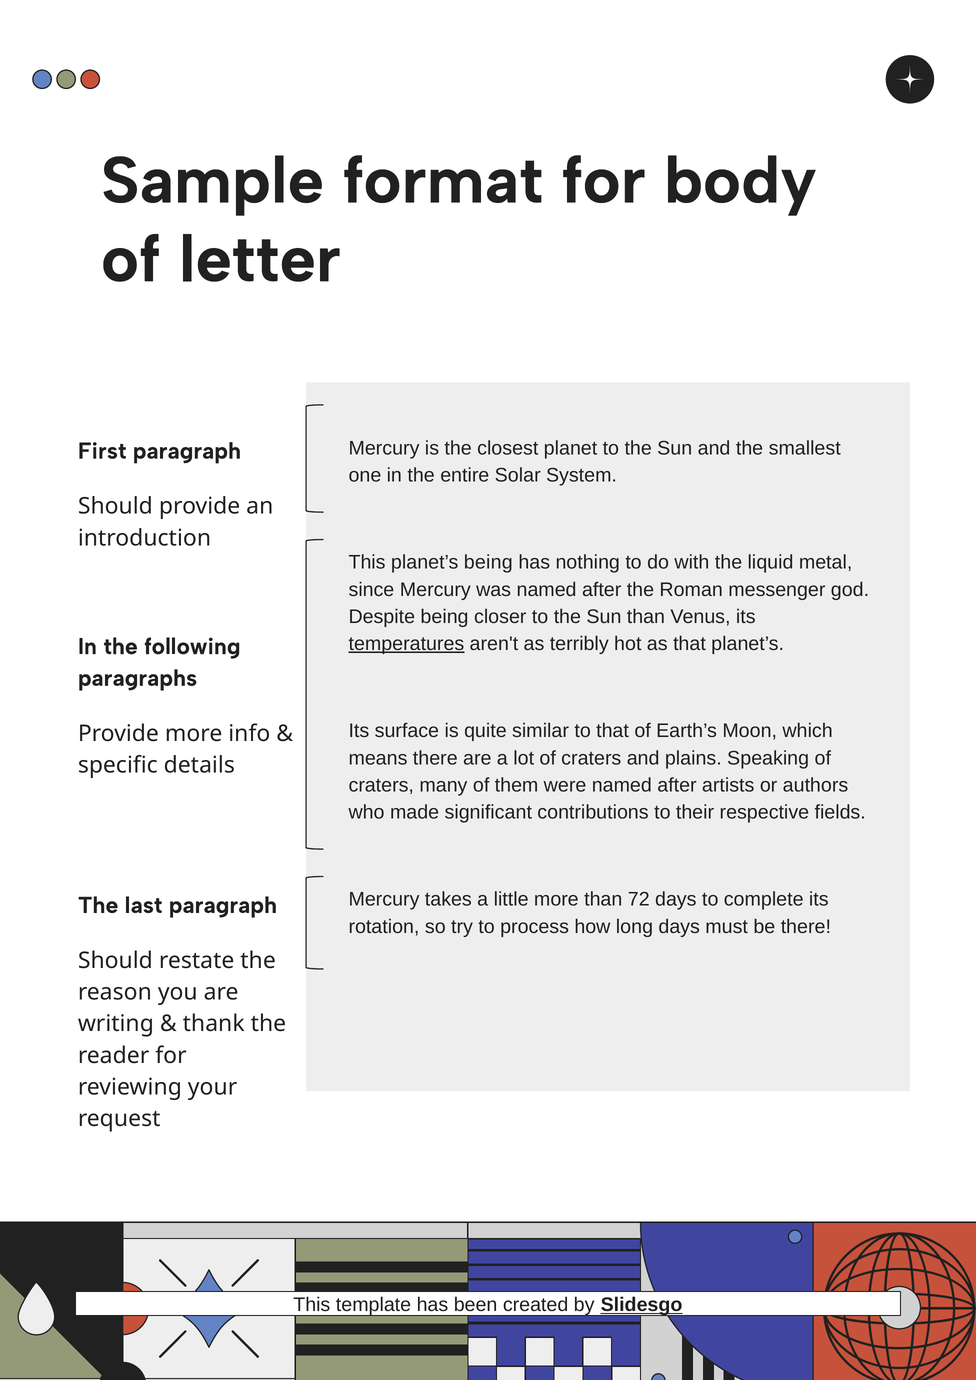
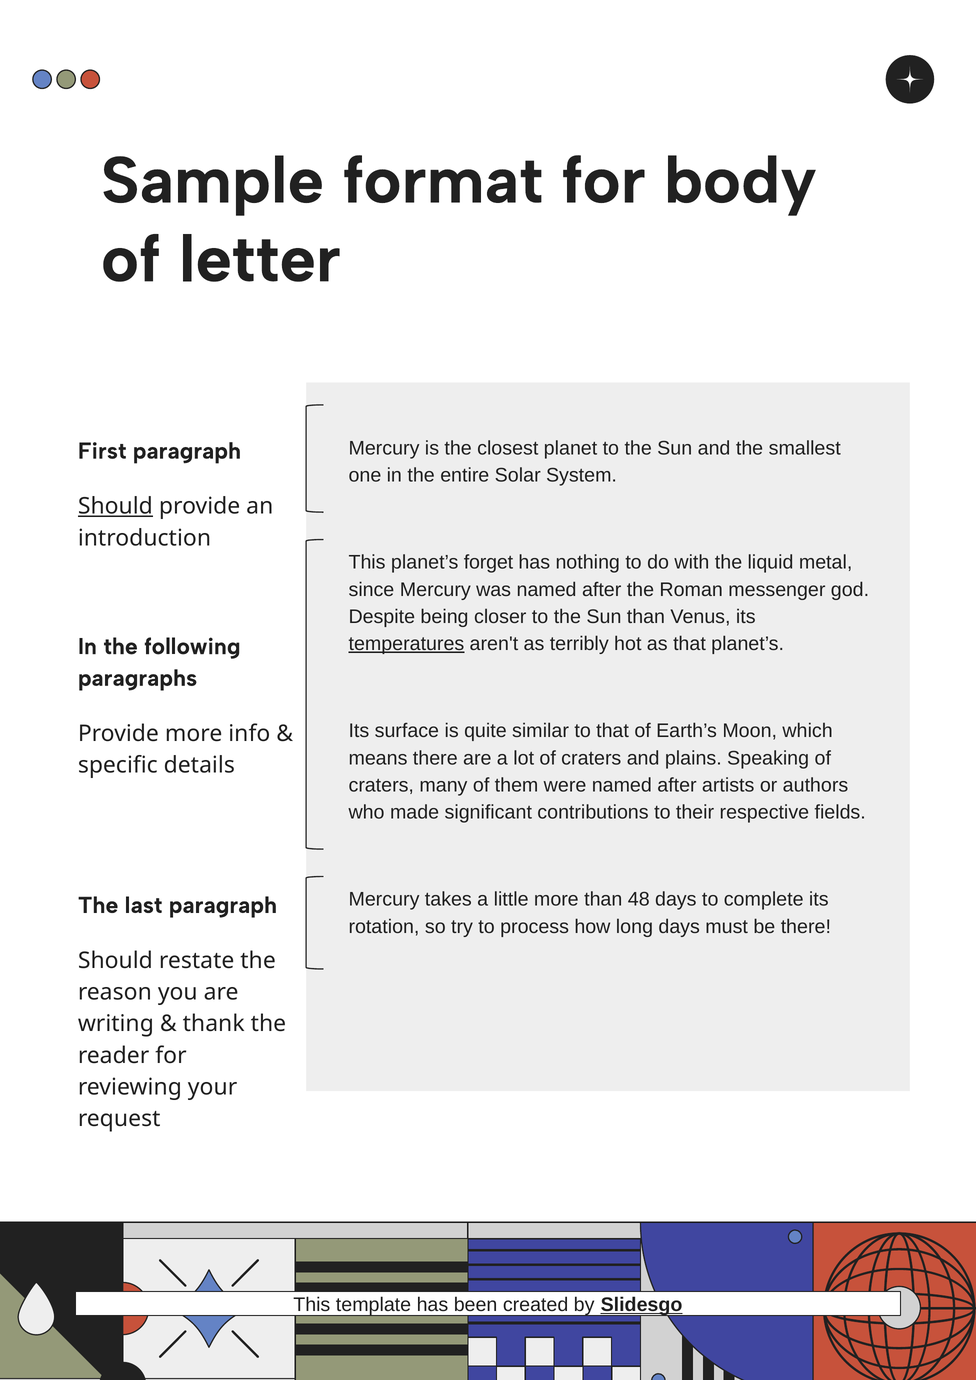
Should underline: none -> present (115, 506)
planet’s being: being -> forget (488, 563)
72: 72 -> 48 (639, 900)
